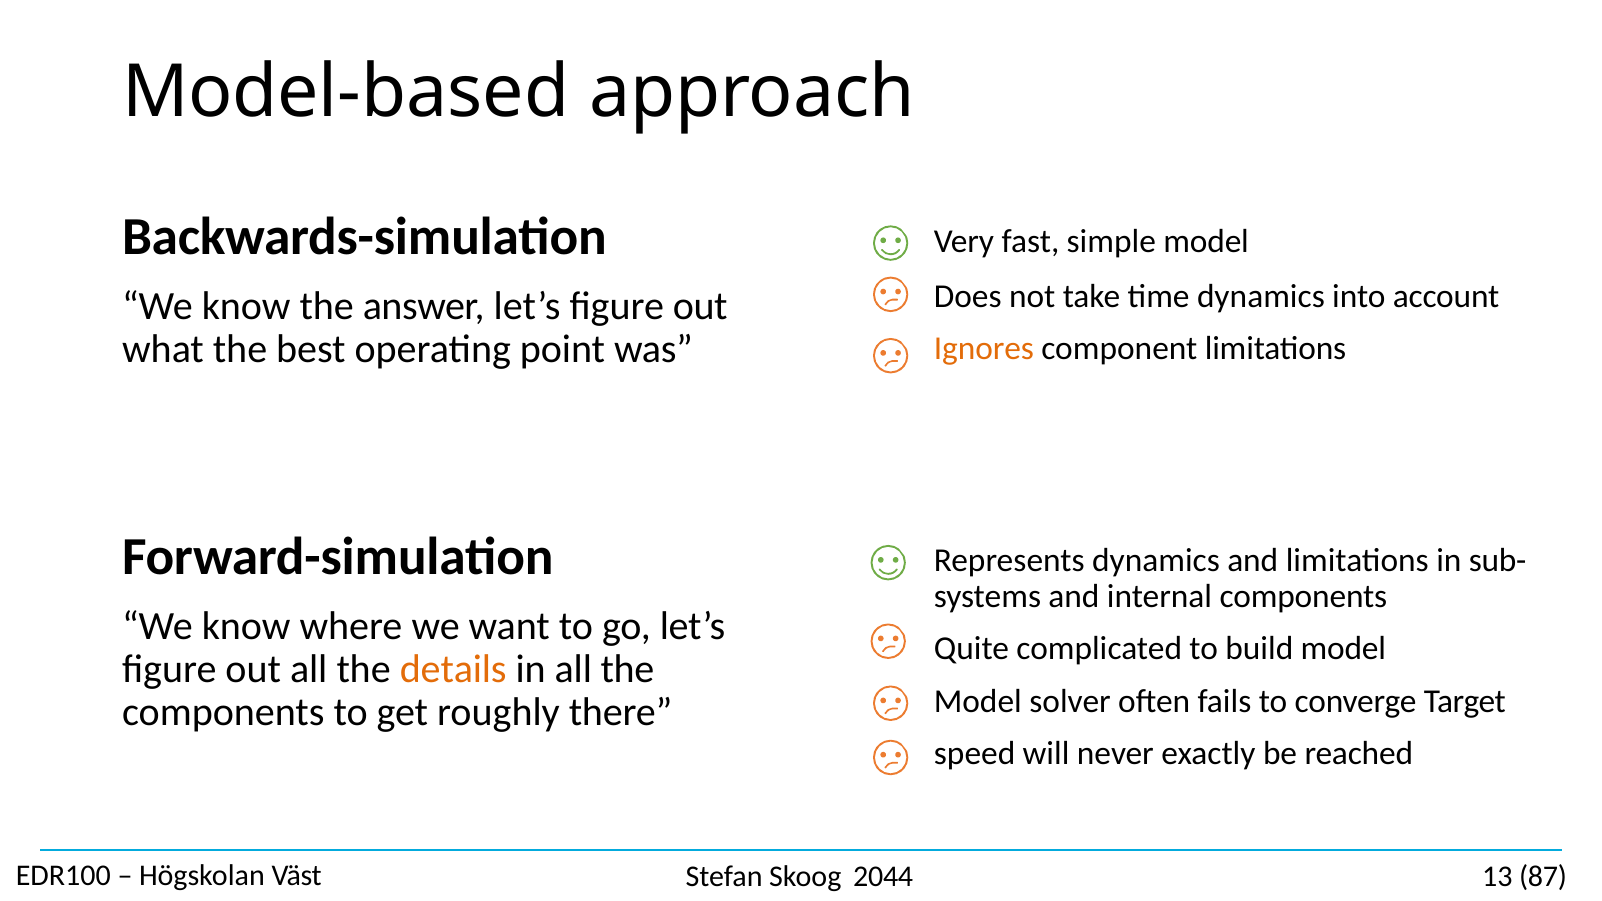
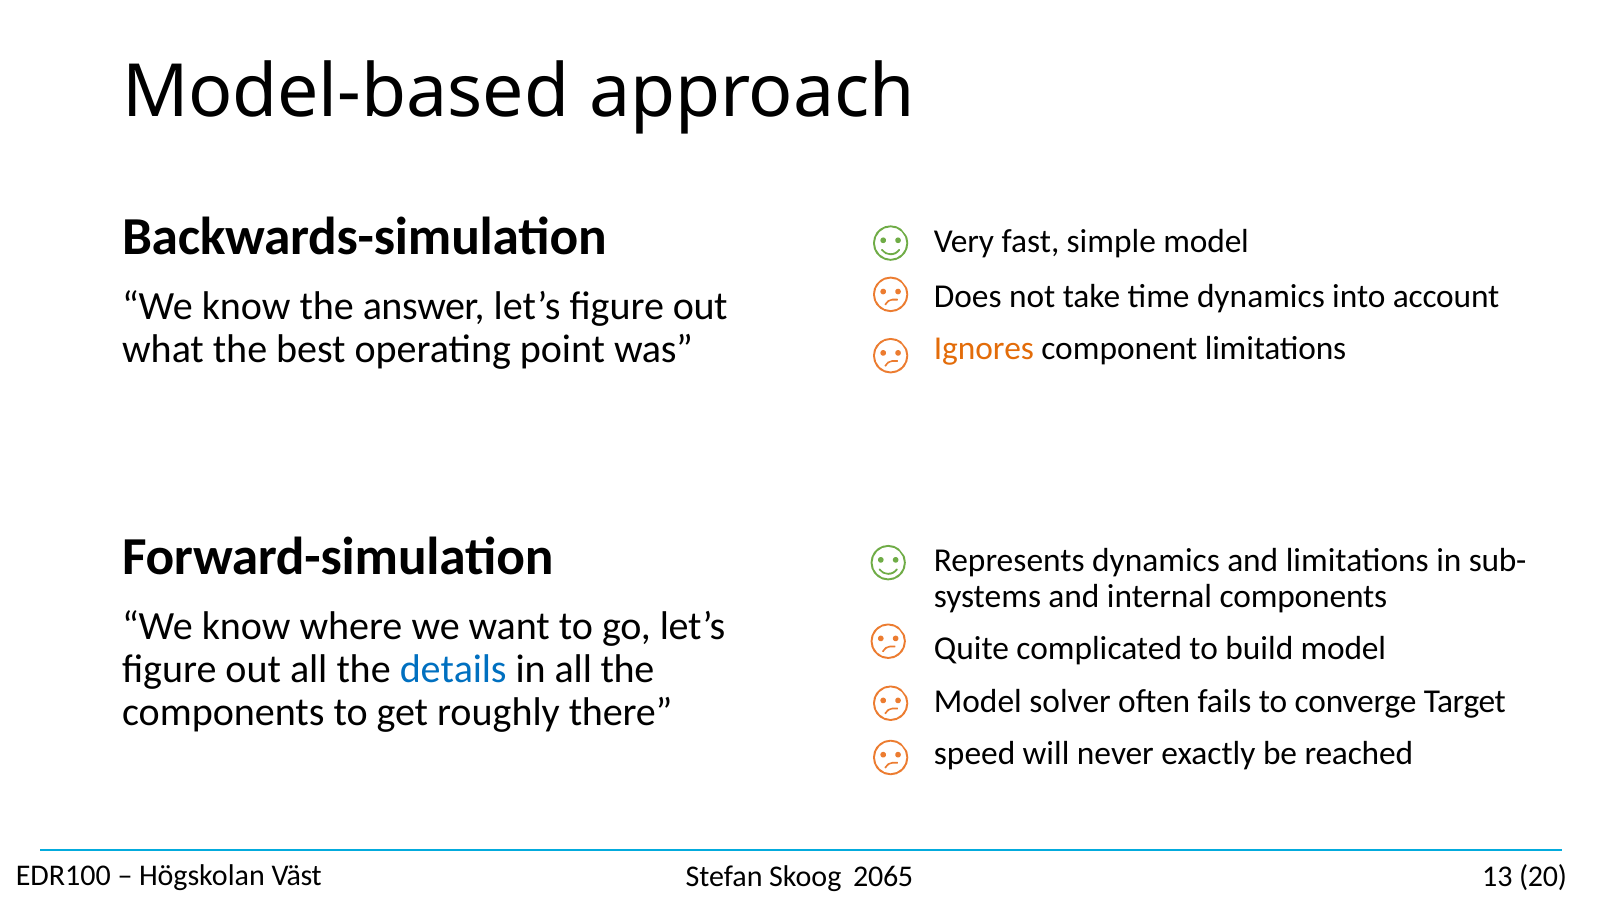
details colour: orange -> blue (453, 669)
2044: 2044 -> 2065 (883, 877)
87: 87 -> 20 (1543, 876)
